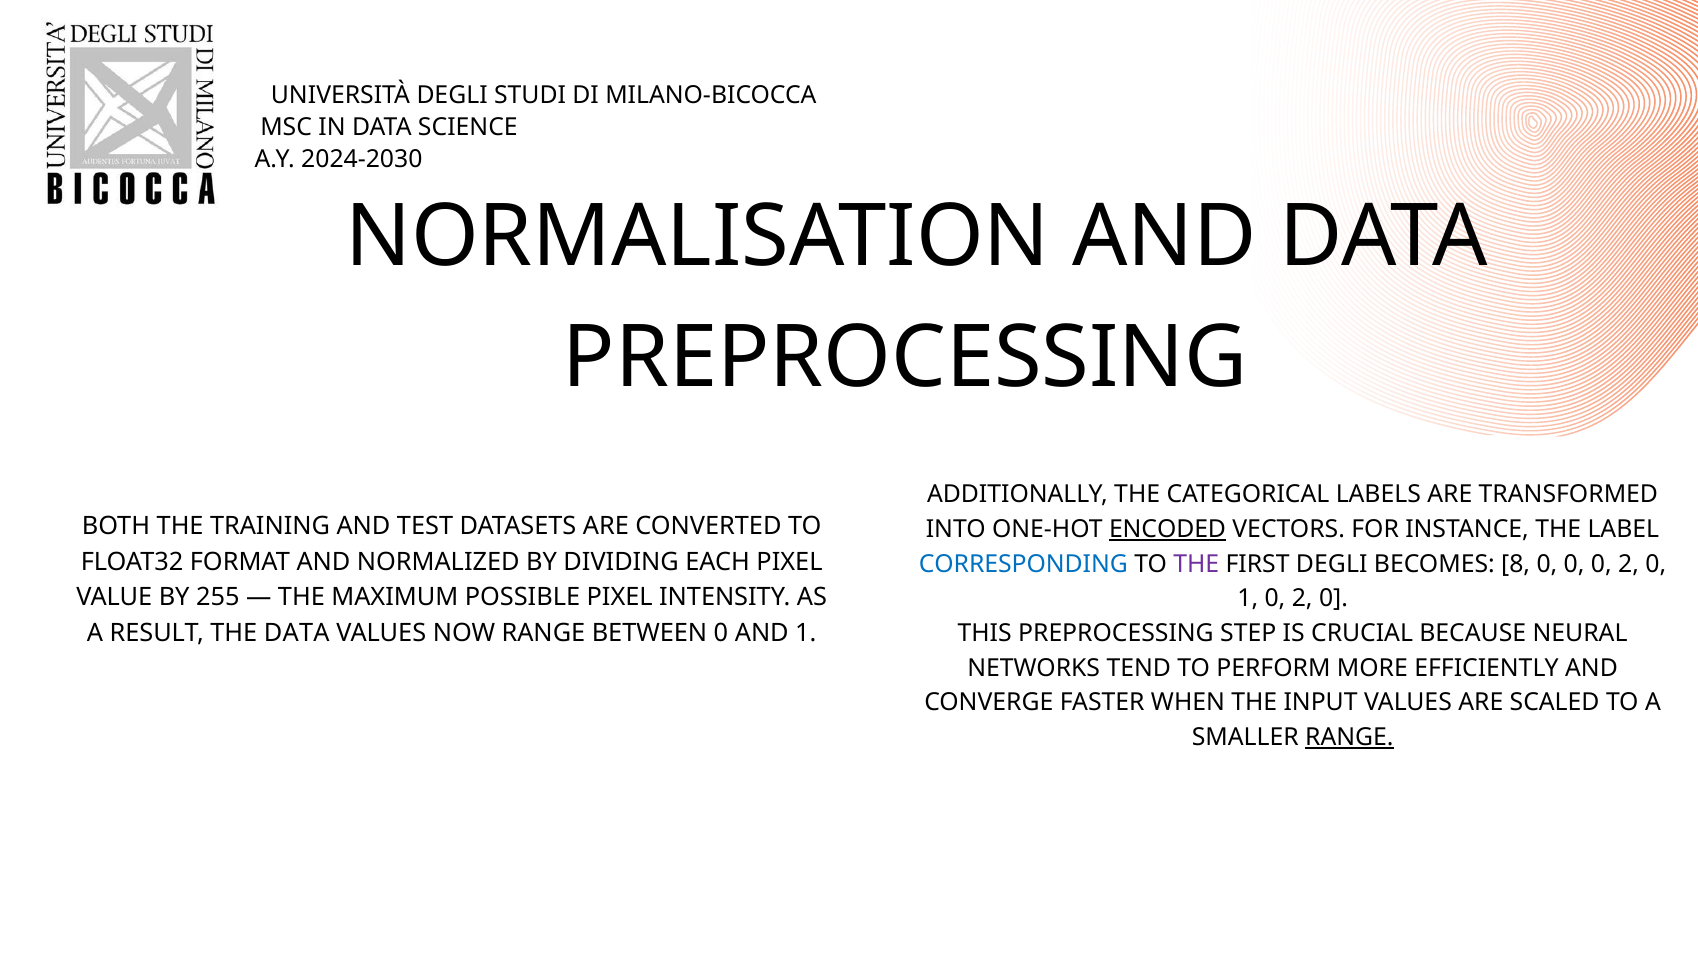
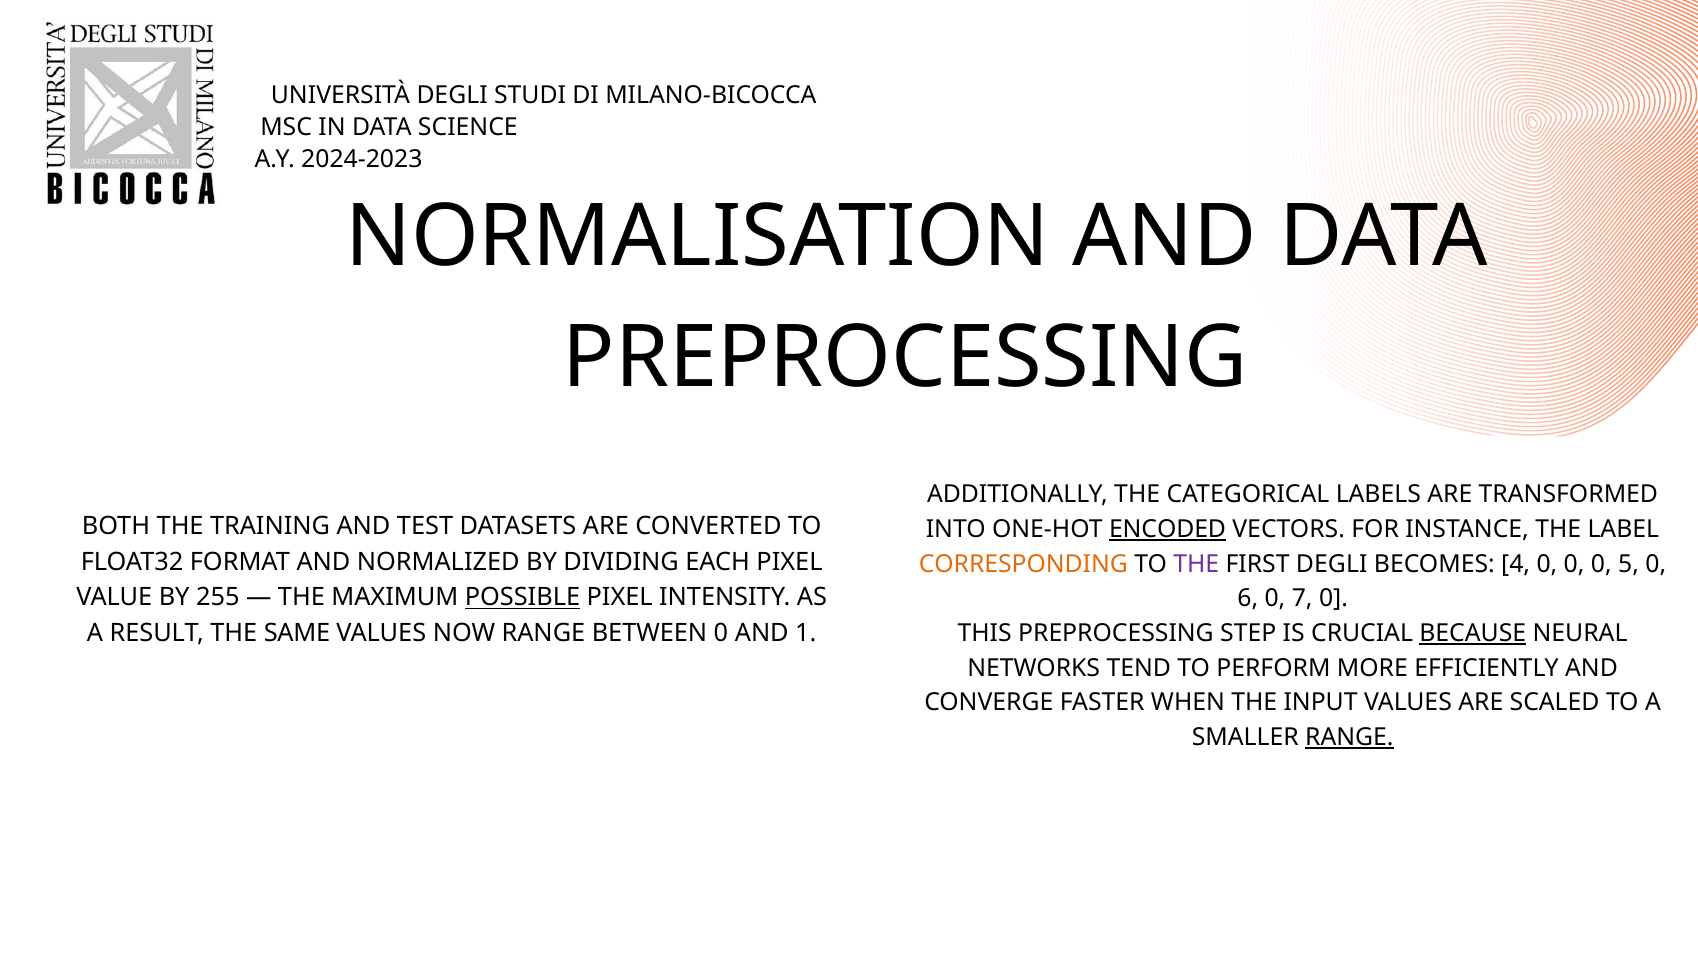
2024-2030: 2024-2030 -> 2024-2023 (362, 159)
CORRESPONDING colour: blue -> orange (1023, 564)
8: 8 -> 4 (1516, 564)
0 0 2: 2 -> 5 (1629, 564)
POSSIBLE underline: none -> present (522, 598)
1: 1 -> 6 (1248, 599)
2: 2 -> 7 (1302, 599)
THE DATA: DATA -> SAME (297, 633)
BECAUSE underline: none -> present (1473, 633)
